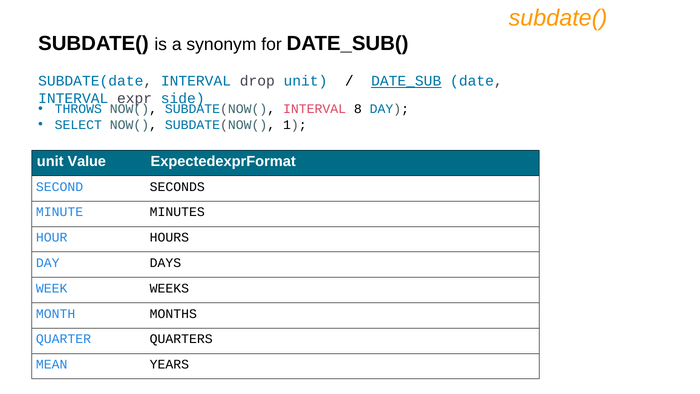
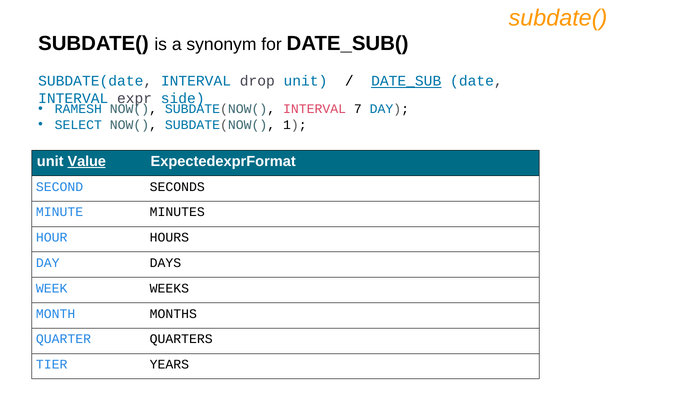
THROWS: THROWS -> RAMESH (78, 109)
8: 8 -> 7 (358, 109)
Value underline: none -> present (87, 161)
MEAN: MEAN -> TIER (52, 364)
